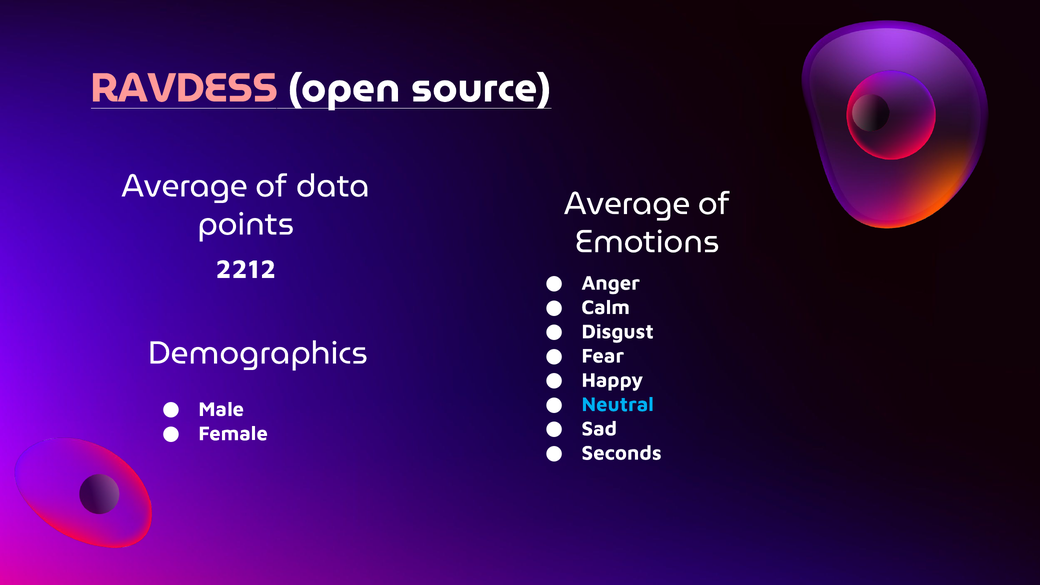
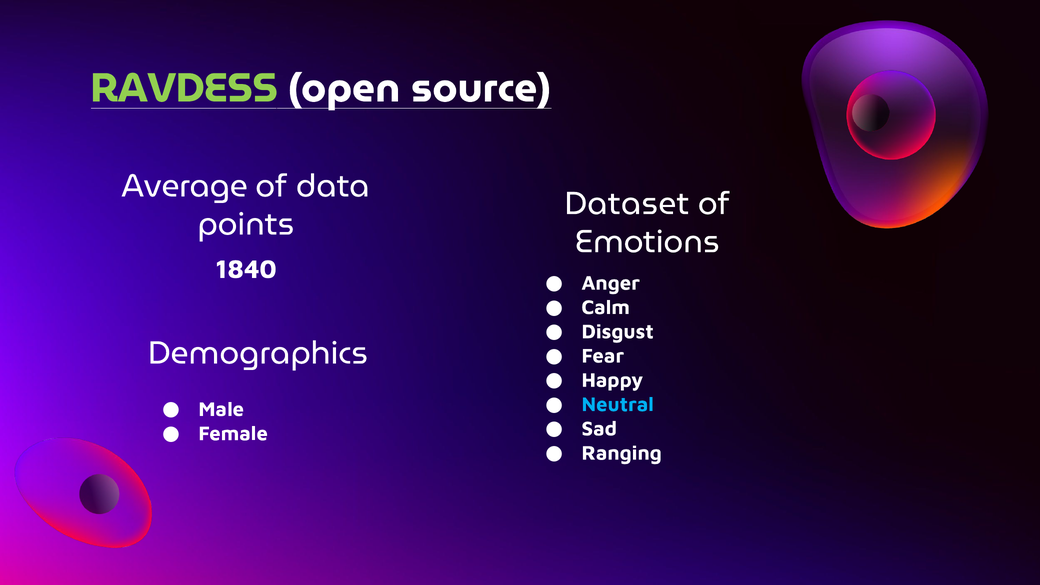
RAVDESS colour: pink -> light green (184, 88)
Average: Average -> Dataset (627, 204)
2212: 2212 -> 1840 (246, 269)
Seconds: Seconds -> Ranging (622, 453)
